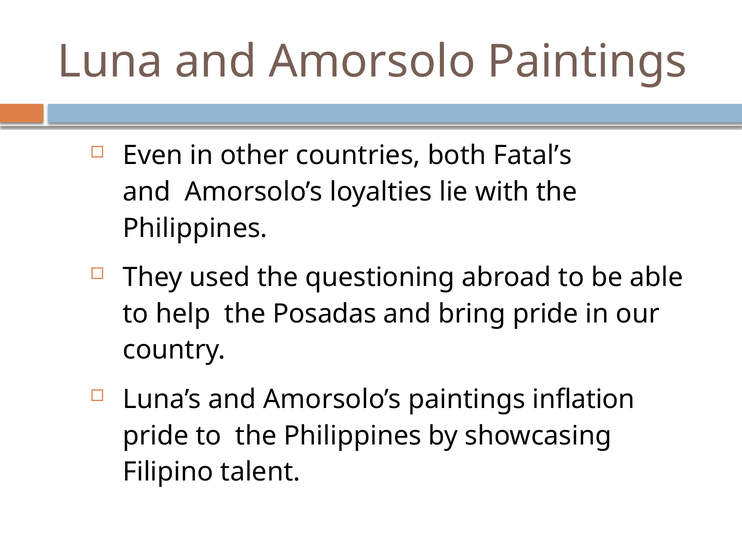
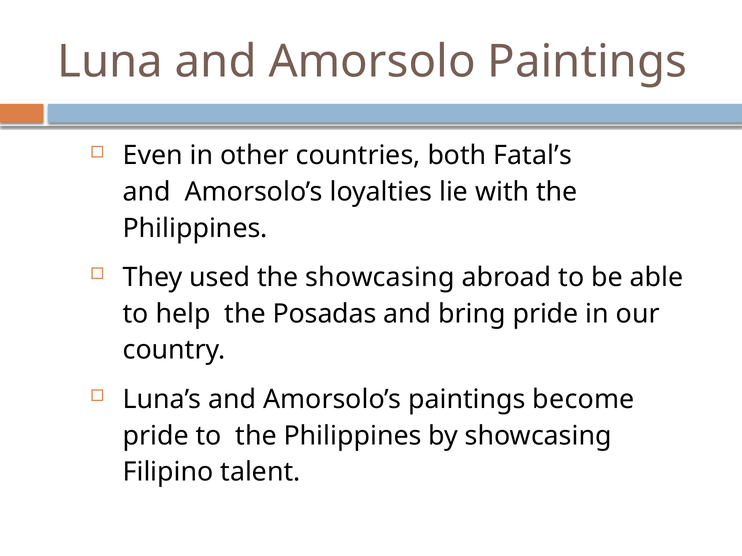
the questioning: questioning -> showcasing (380, 278)
inflation: inflation -> become (583, 400)
